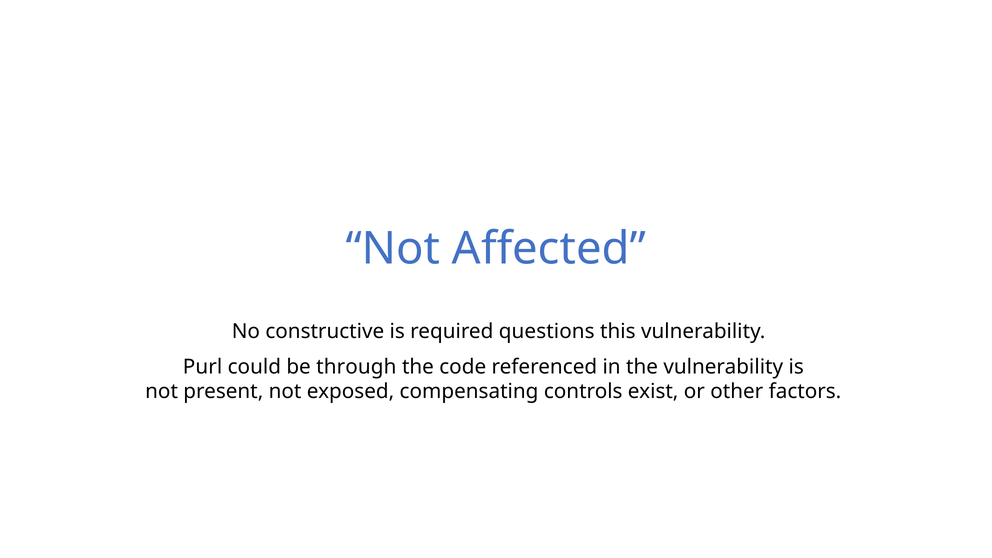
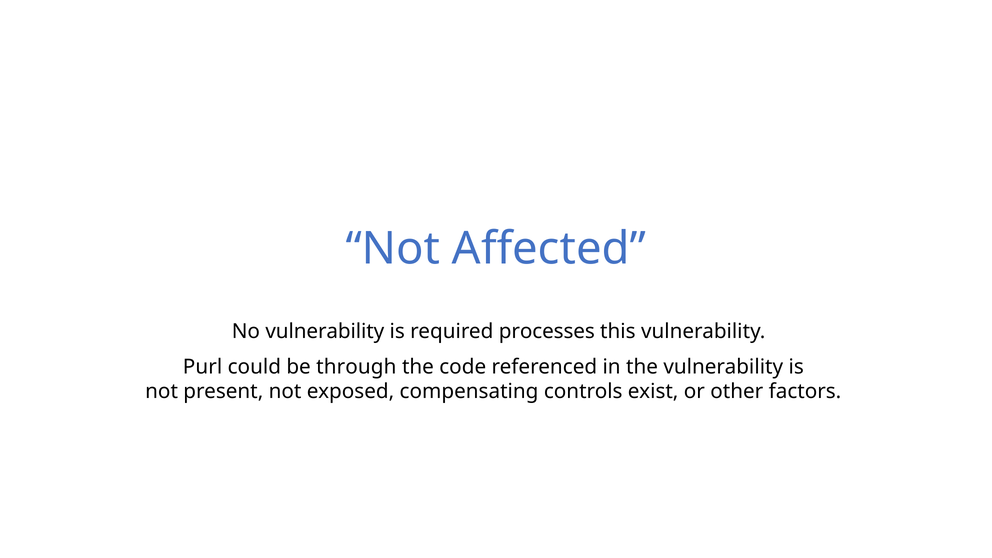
No constructive: constructive -> vulnerability (325, 332)
questions: questions -> processes (547, 332)
